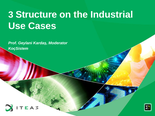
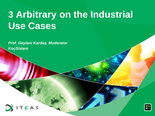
Structure: Structure -> Arbitrary (36, 15)
